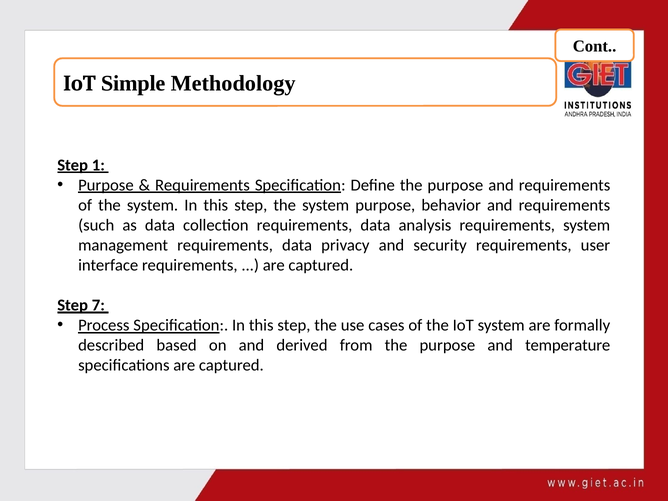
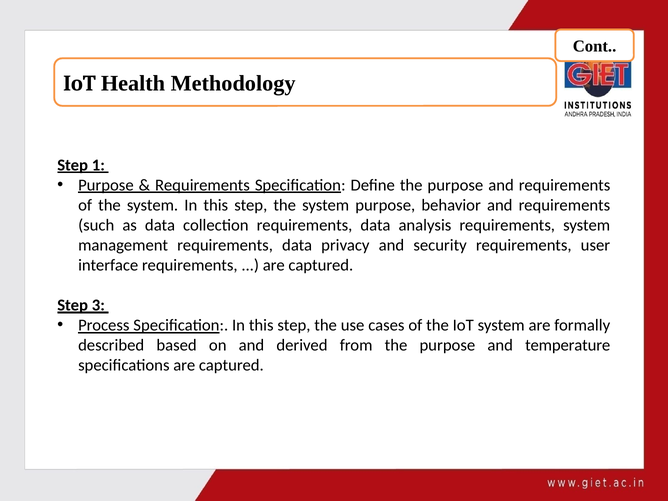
Simple: Simple -> Health (133, 84)
7: 7 -> 3 (98, 305)
